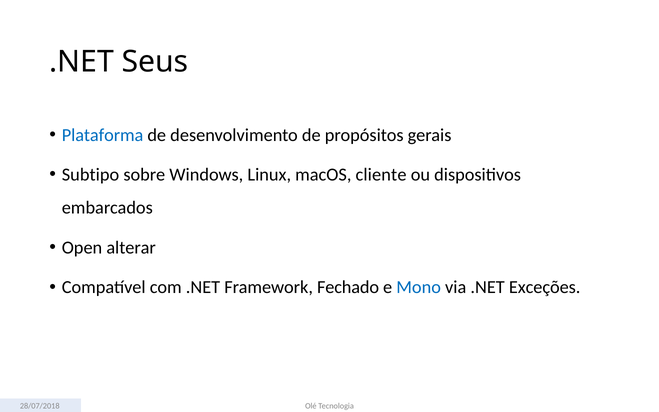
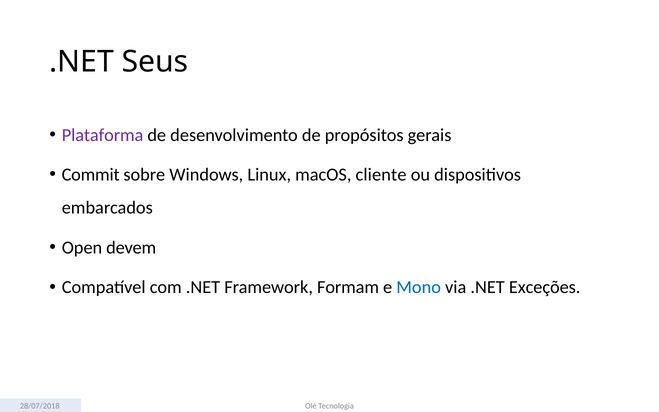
Plataforma colour: blue -> purple (103, 135)
Subtipo: Subtipo -> Commit (91, 175)
alterar: alterar -> devem (131, 248)
Fechado: Fechado -> Formam (348, 287)
